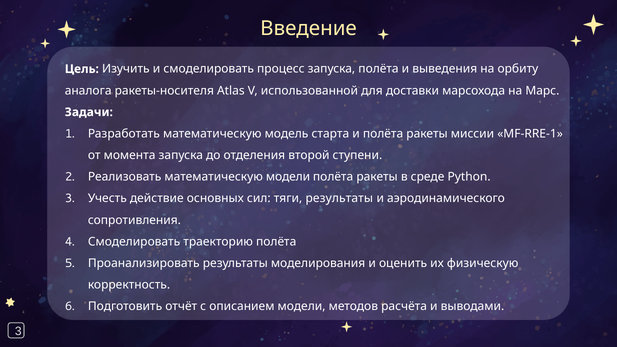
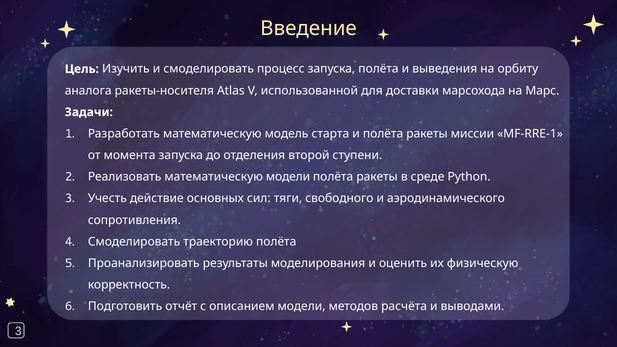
тяги результаты: результаты -> свободного (339, 199)
